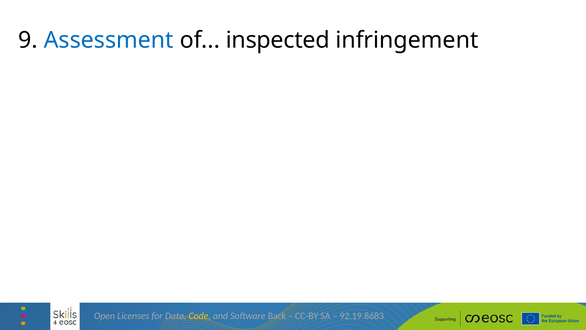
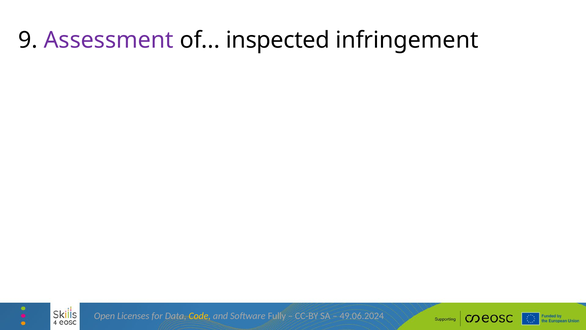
Assessment colour: blue -> purple (109, 40)
Back: Back -> Fully (277, 315)
92.19.8683: 92.19.8683 -> 49.06.2024 (362, 315)
